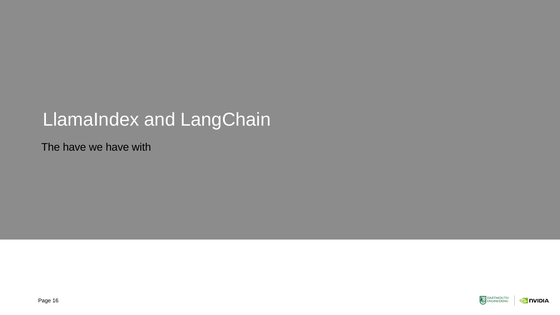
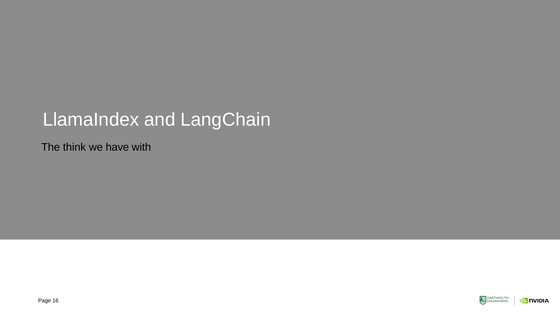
The have: have -> think (74, 147)
